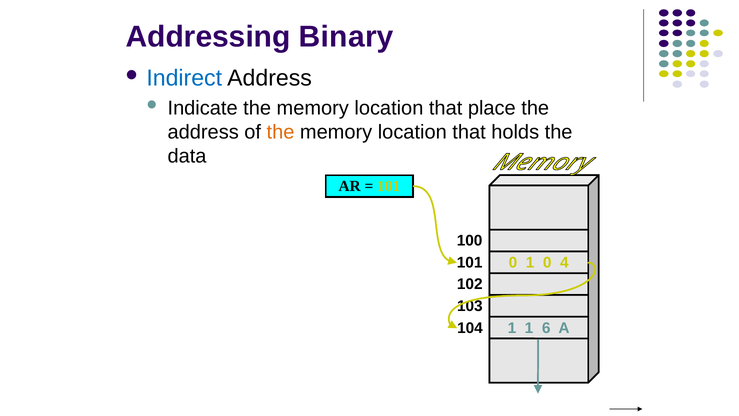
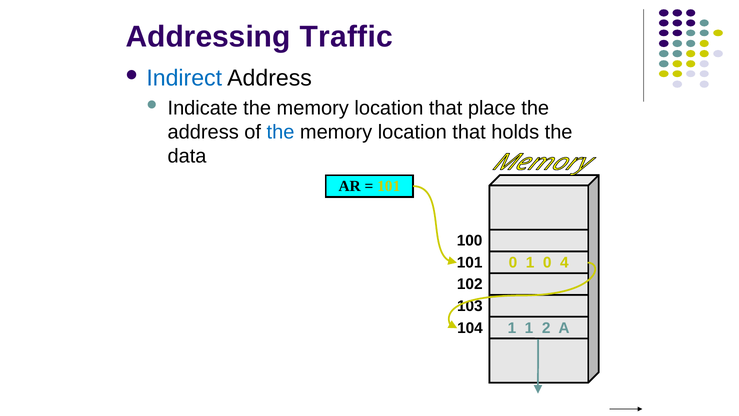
Binary: Binary -> Traffic (346, 37)
the colour: orange -> blue (280, 132)
6: 6 -> 2 (546, 328)
